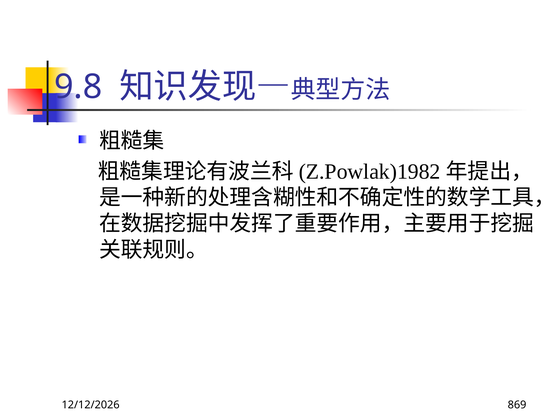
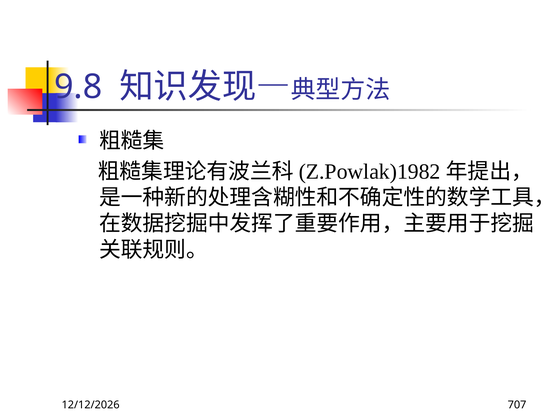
869: 869 -> 707 (517, 405)
